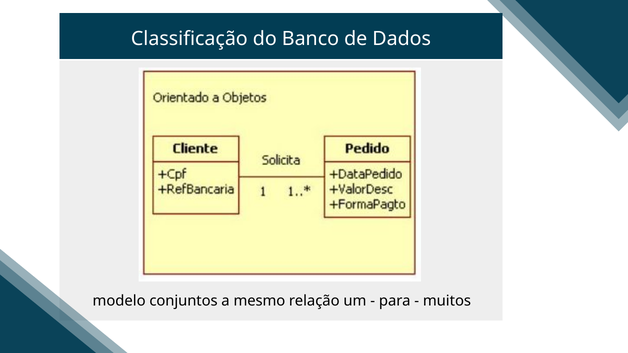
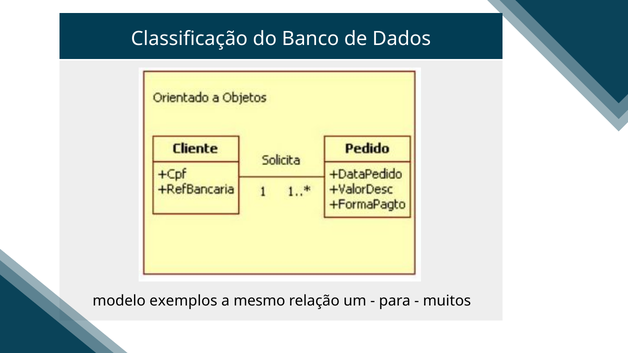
conjuntos: conjuntos -> exemplos (183, 301)
